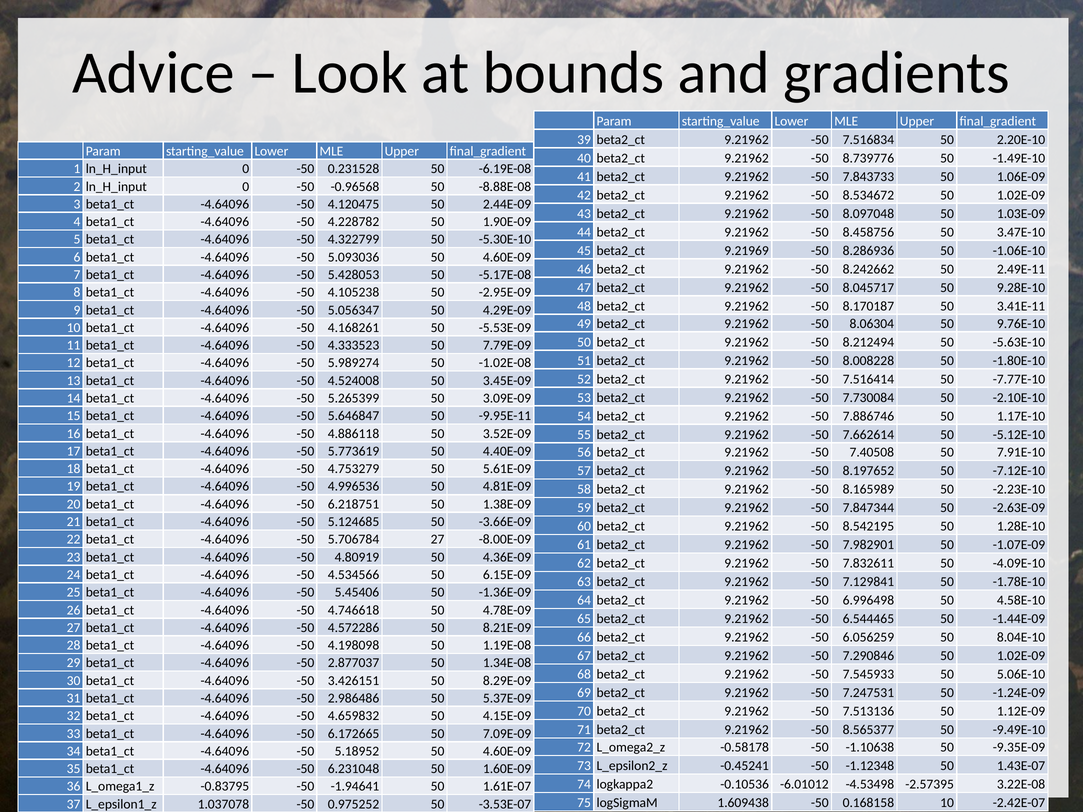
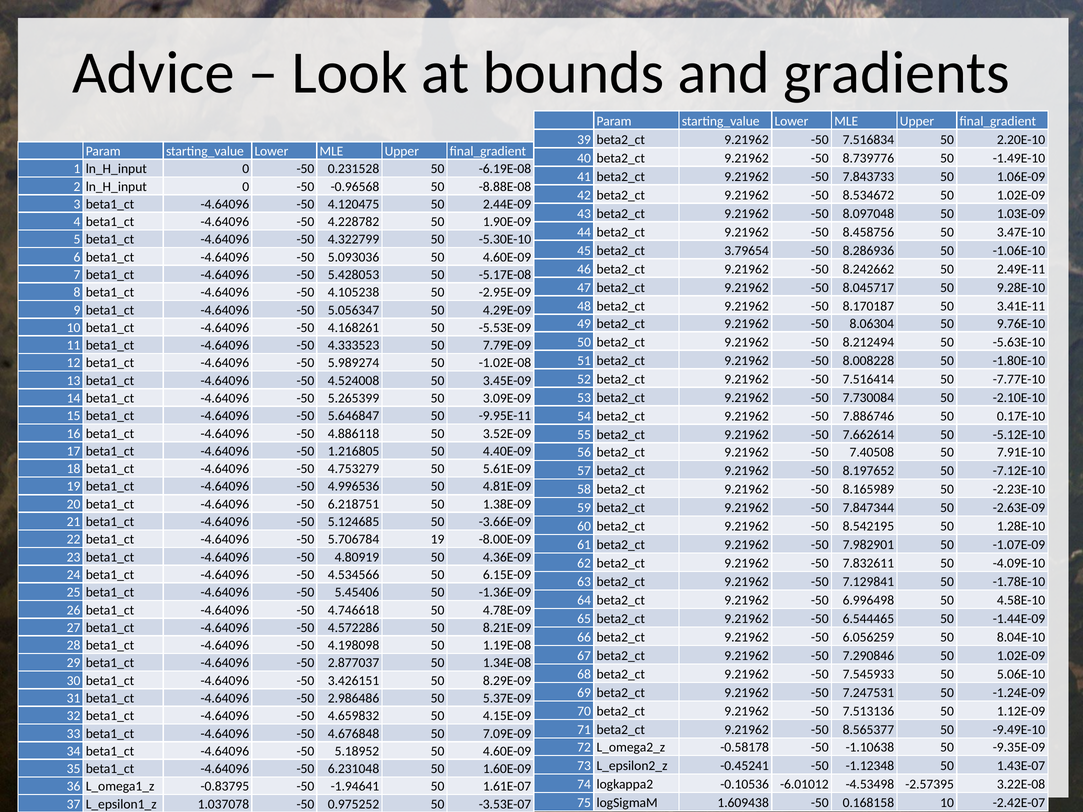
9.21969: 9.21969 -> 3.79654 (747, 251)
1.17E-10: 1.17E-10 -> 0.17E-10 (1021, 416)
5.773619: 5.773619 -> 1.216805 (354, 451)
5.706784 27: 27 -> 19 (438, 540)
6.172665: 6.172665 -> 4.676848 (354, 734)
